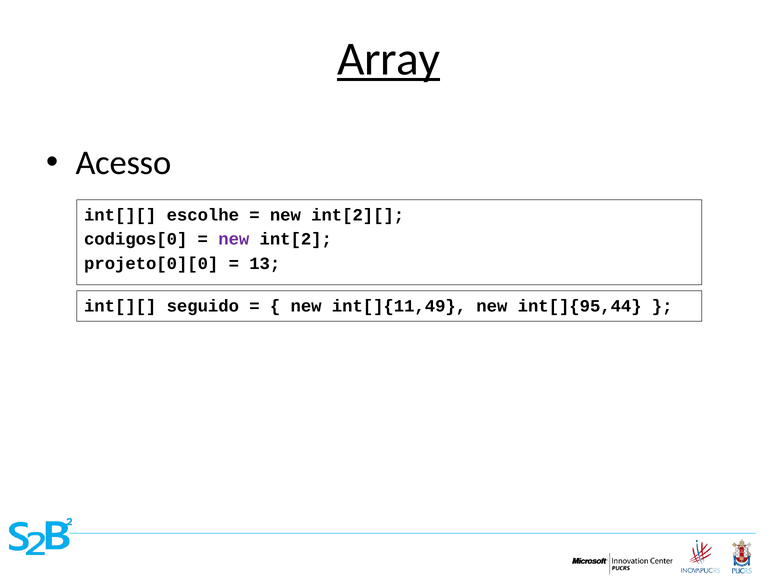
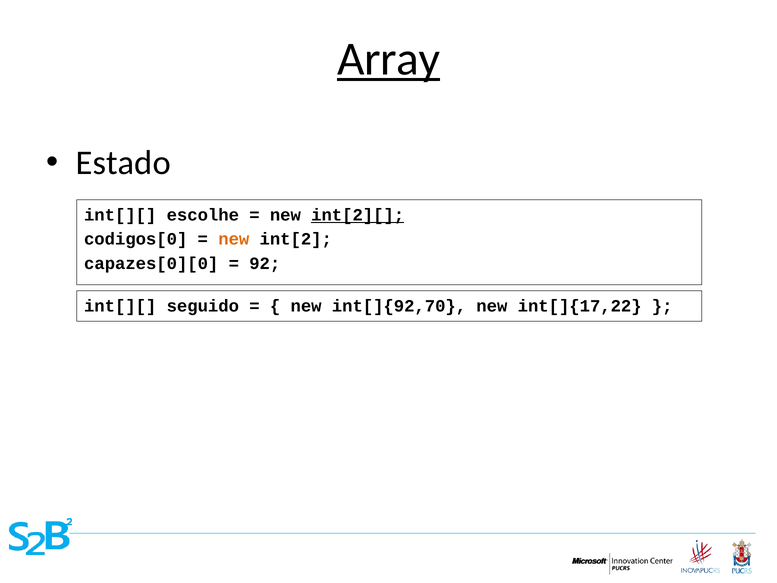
Acesso: Acesso -> Estado (123, 163)
int[2][ underline: none -> present (358, 215)
new colour: purple -> orange (234, 239)
projeto[0][0: projeto[0][0 -> capazes[0][0 (151, 263)
13: 13 -> 92 (265, 263)
int[]{11,49: int[]{11,49 -> int[]{92,70 (399, 306)
int[]{95,44: int[]{95,44 -> int[]{17,22 (580, 306)
